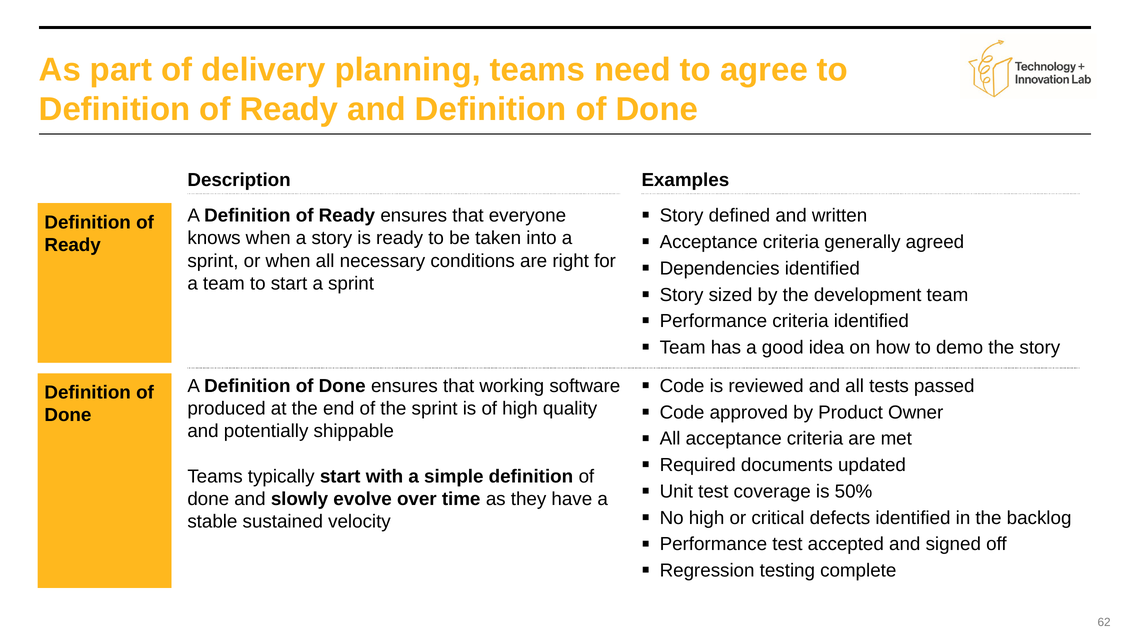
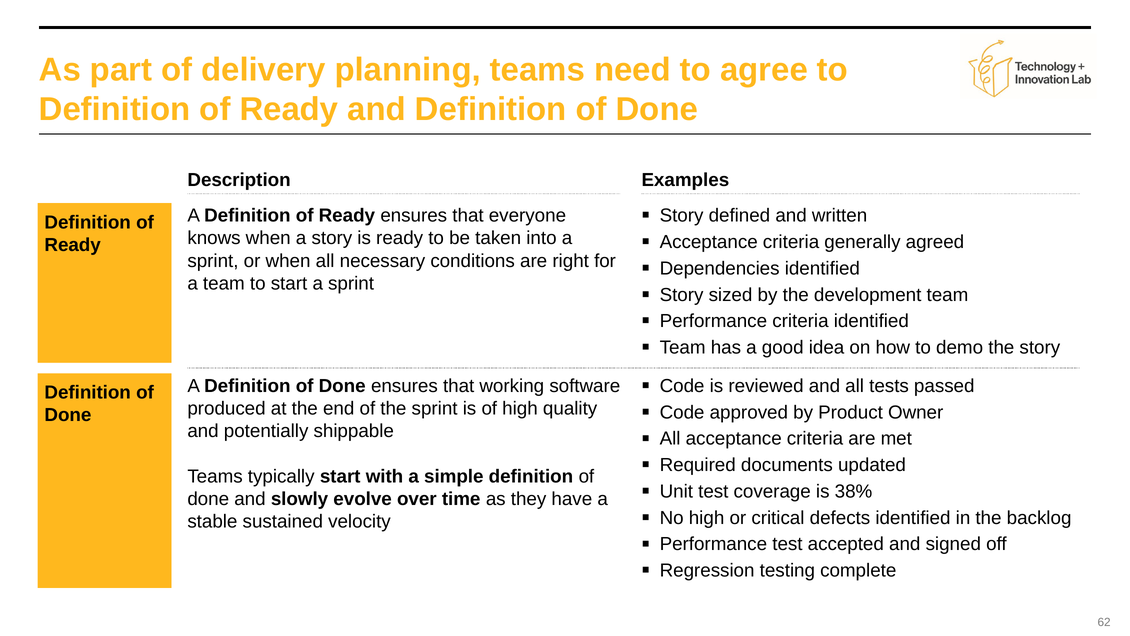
50%: 50% -> 38% (853, 491)
